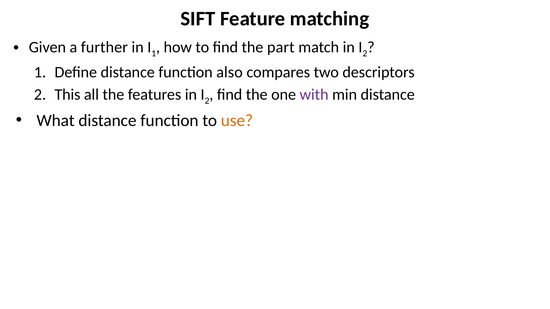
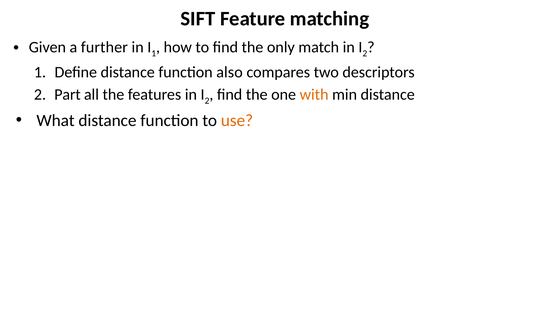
part: part -> only (281, 47)
This: This -> Part (67, 95)
with colour: purple -> orange (314, 95)
